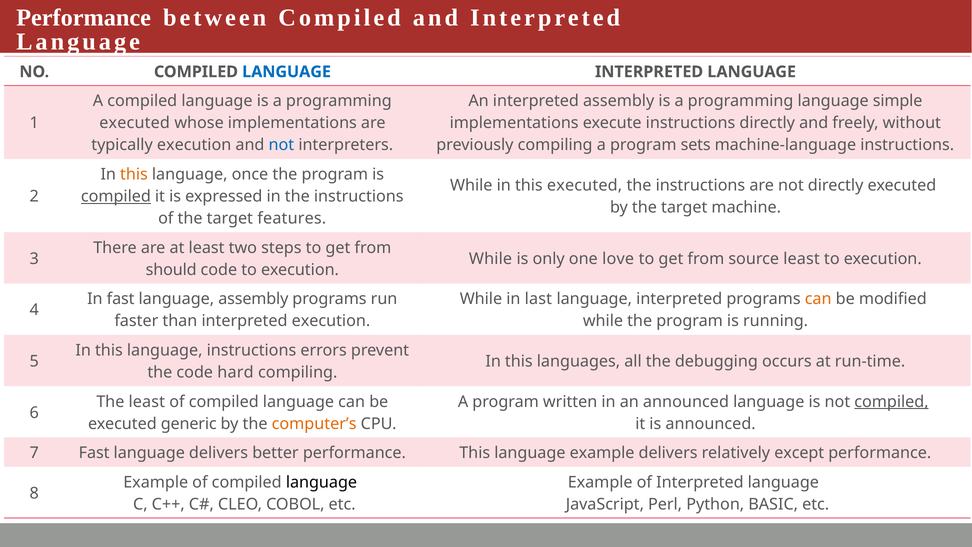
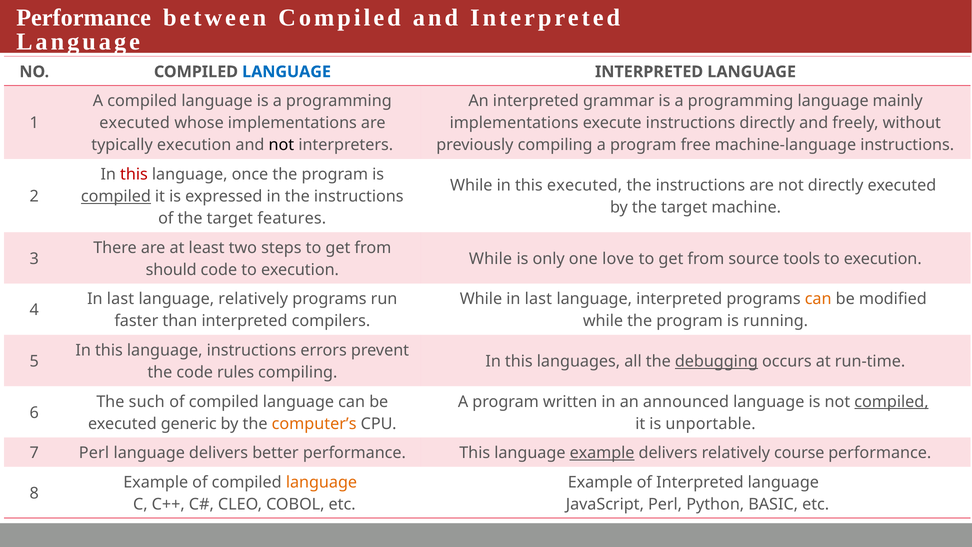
interpreted assembly: assembly -> grammar (619, 101)
simple: simple -> mainly (898, 101)
not colour: blue -> black (281, 145)
sets: sets -> free (696, 145)
this colour: orange -> red (134, 174)
source least: least -> tools (802, 259)
fast: fast -> last (120, 299)
language assembly: assembly -> relatively (253, 299)
interpreted execution: execution -> compilers (331, 321)
debugging underline: none -> present (716, 361)
hard: hard -> rules (236, 372)
The least: least -> such (147, 402)
is announced: announced -> unportable (711, 424)
7 Fast: Fast -> Perl (94, 453)
example underline: none -> present (602, 453)
except: except -> course (799, 453)
language colour: black -> orange (321, 482)
